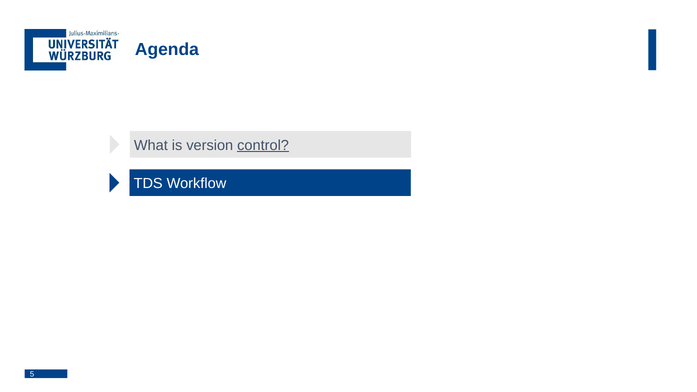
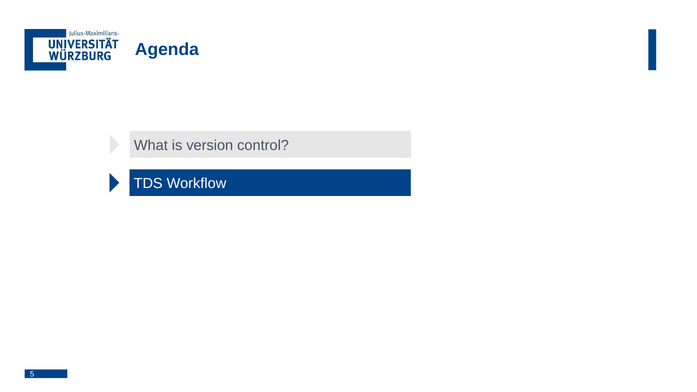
control underline: present -> none (263, 145)
